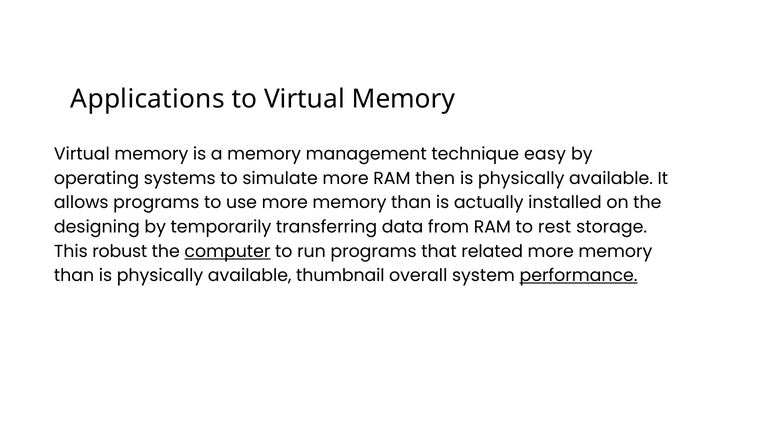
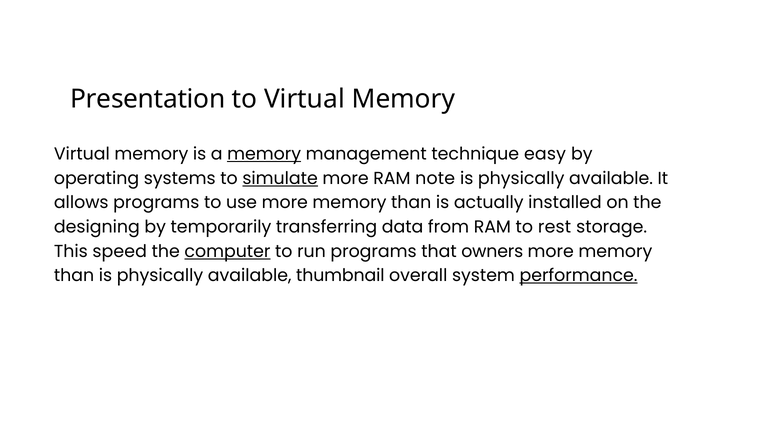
Applications: Applications -> Presentation (148, 99)
memory underline: none -> present (264, 154)
simulate underline: none -> present (280, 178)
then: then -> note (435, 178)
robust: robust -> speed (120, 251)
related: related -> owners (492, 251)
